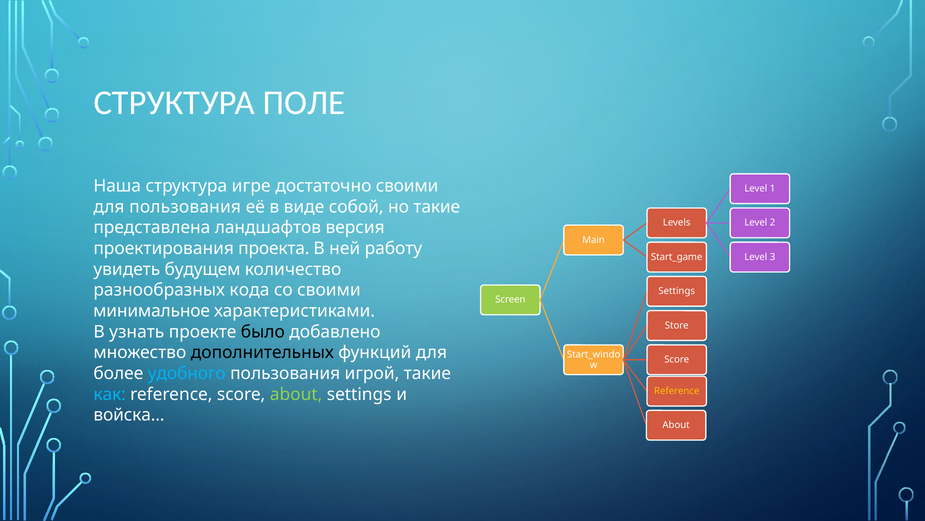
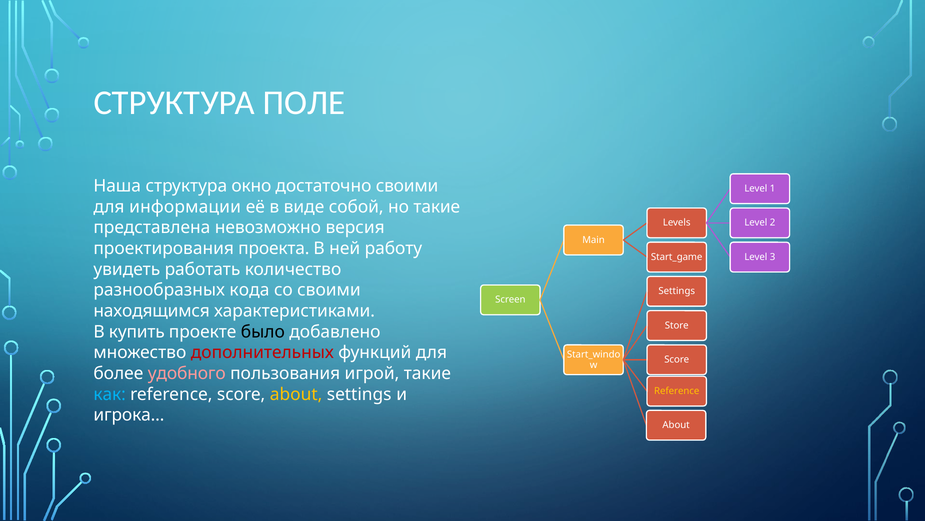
игре: игре -> окно (251, 186)
для пользования: пользования -> информации (185, 206)
ландшафтов: ландшафтов -> невозможно (268, 227)
будущем: будущем -> работать (202, 269)
минимальное: минимальное -> находящимся (152, 311)
узнать: узнать -> купить (137, 331)
дополнительных colour: black -> red (262, 352)
удобного colour: light blue -> pink (187, 373)
about colour: light green -> yellow (296, 394)
войска…: войска… -> игрока… (129, 415)
